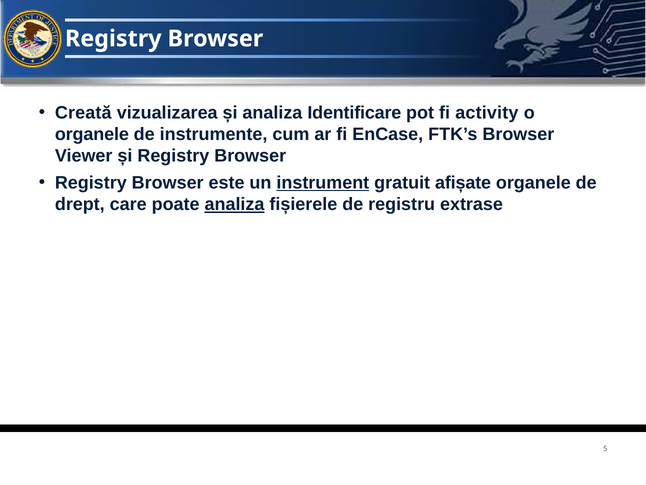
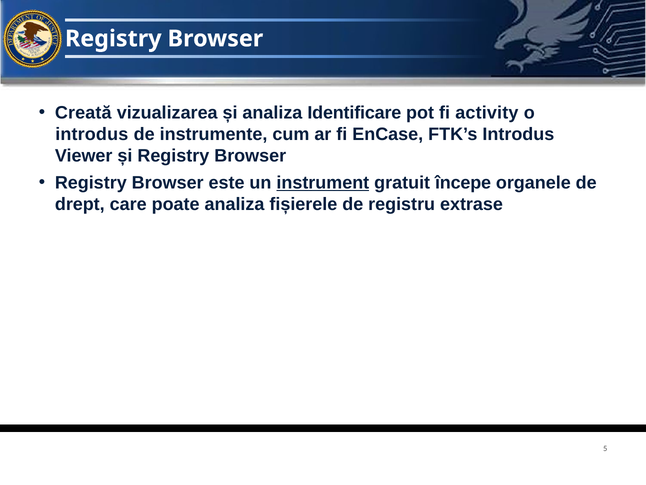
organele: organele -> introdus (92, 134)
FTK’s Browser: Browser -> Introdus (518, 134)
afișate: afișate -> începe (463, 183)
analiza underline: present -> none (235, 204)
